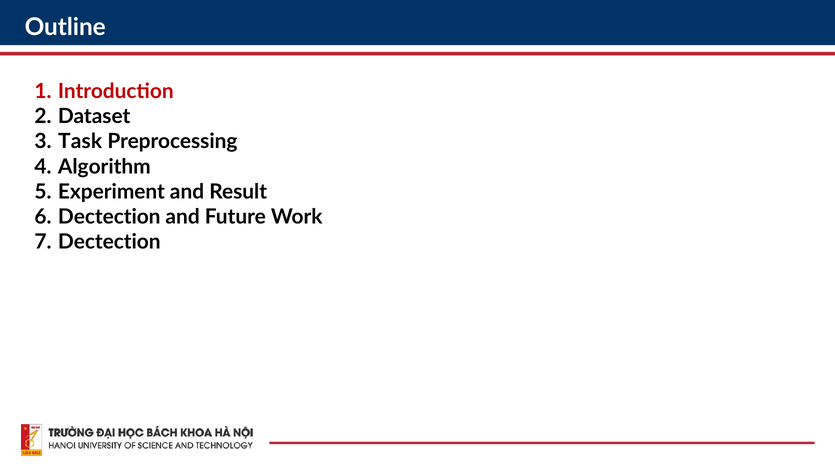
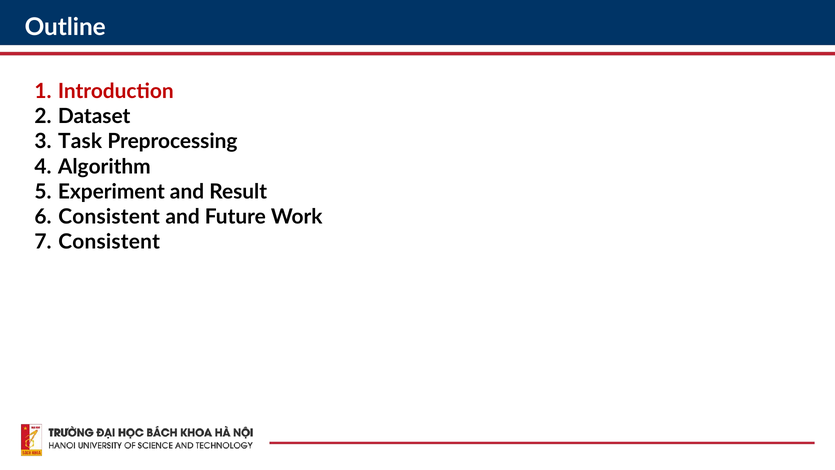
Dectection: Dectection -> Consistent (109, 217)
Dectection: Dectection -> Consistent (109, 242)
